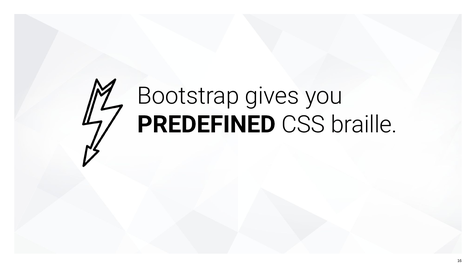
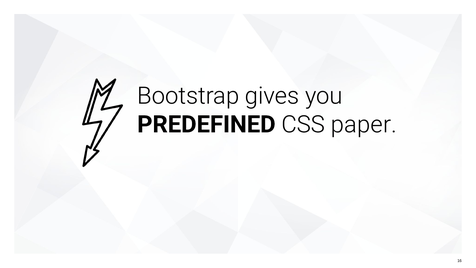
braille: braille -> paper (364, 124)
